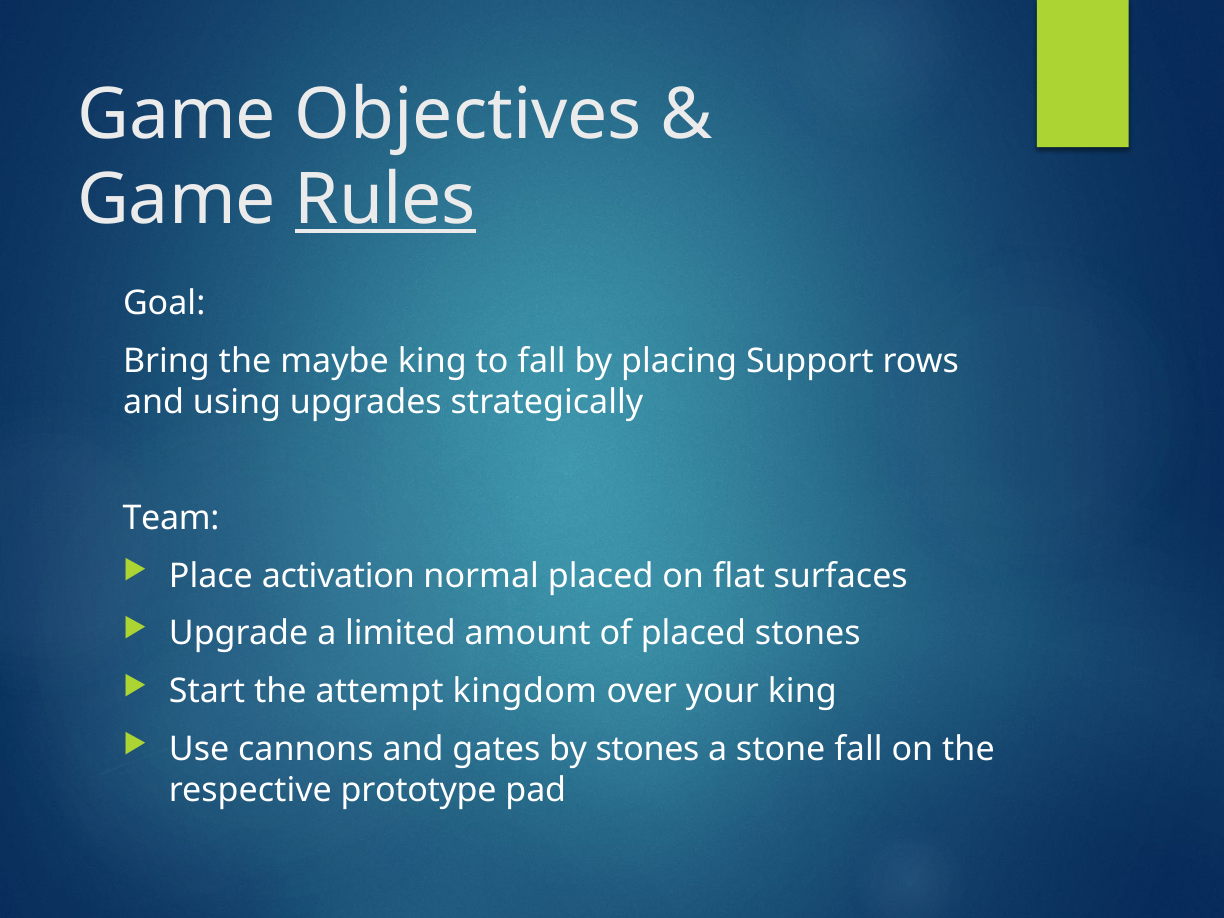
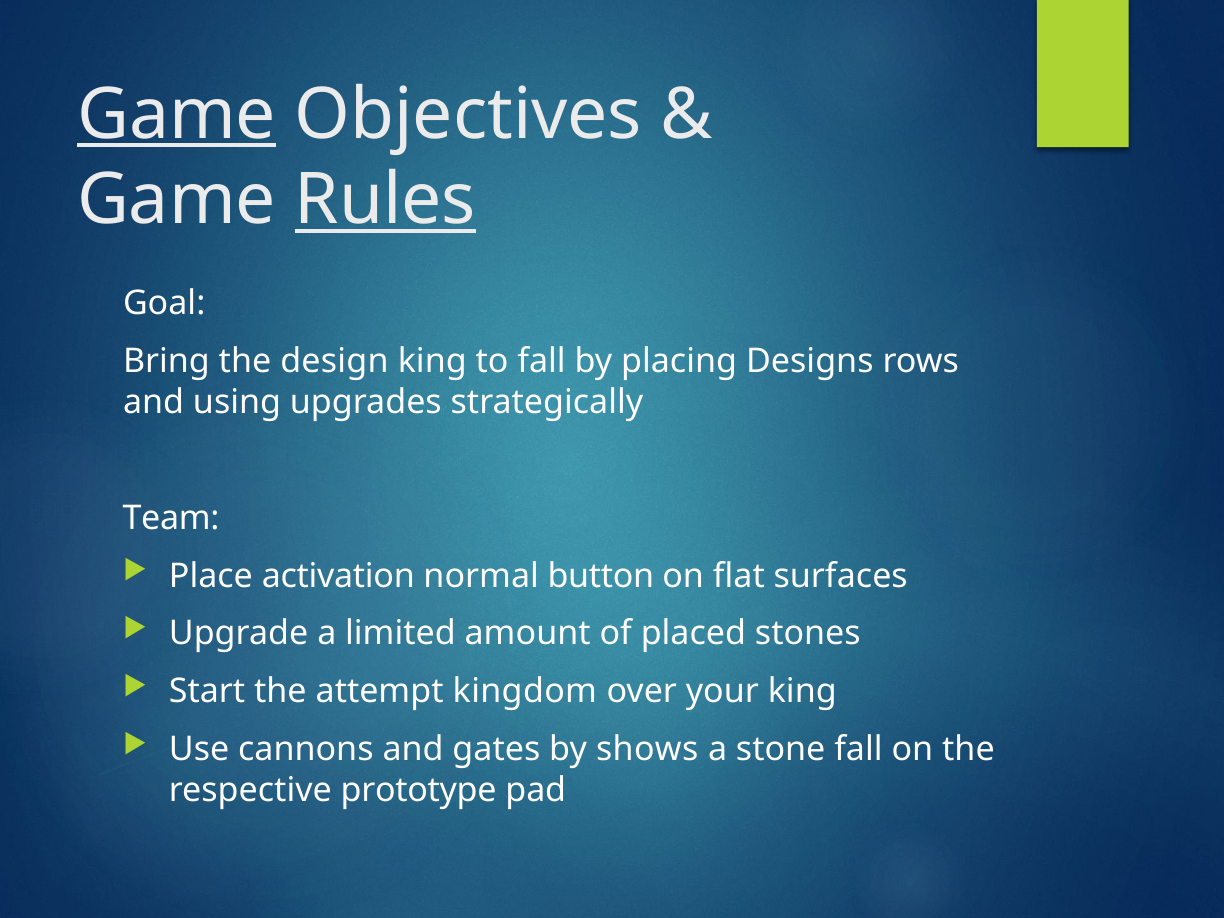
Game underline: none -> present (177, 115)
maybe: maybe -> design (334, 362)
Support: Support -> Designs (810, 362)
normal placed: placed -> button (601, 576)
by stones: stones -> shows (647, 749)
